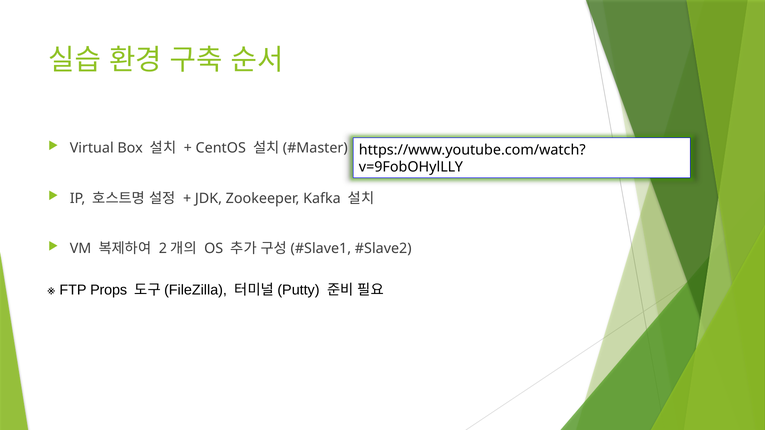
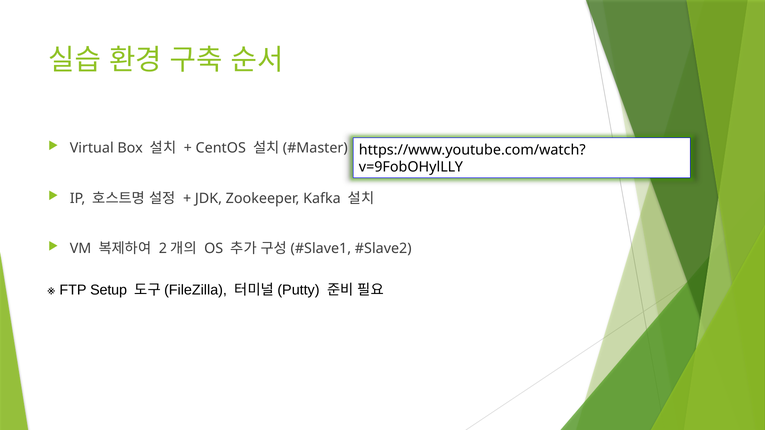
Props: Props -> Setup (109, 290)
